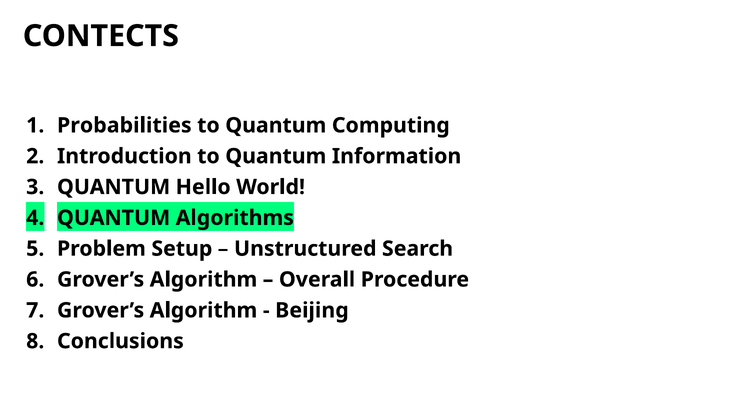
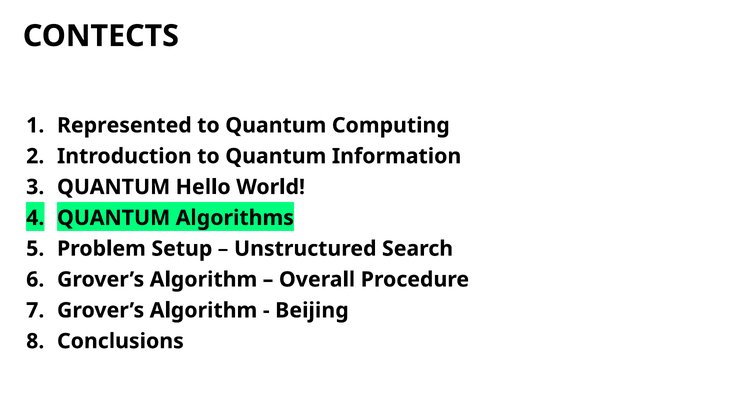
Probabilities: Probabilities -> Represented (124, 125)
